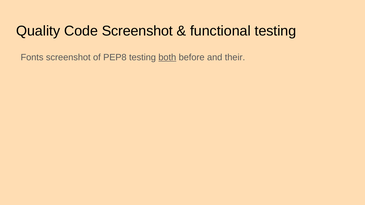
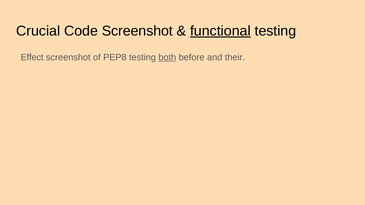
Quality: Quality -> Crucial (38, 31)
functional underline: none -> present (220, 31)
Fonts: Fonts -> Effect (32, 57)
